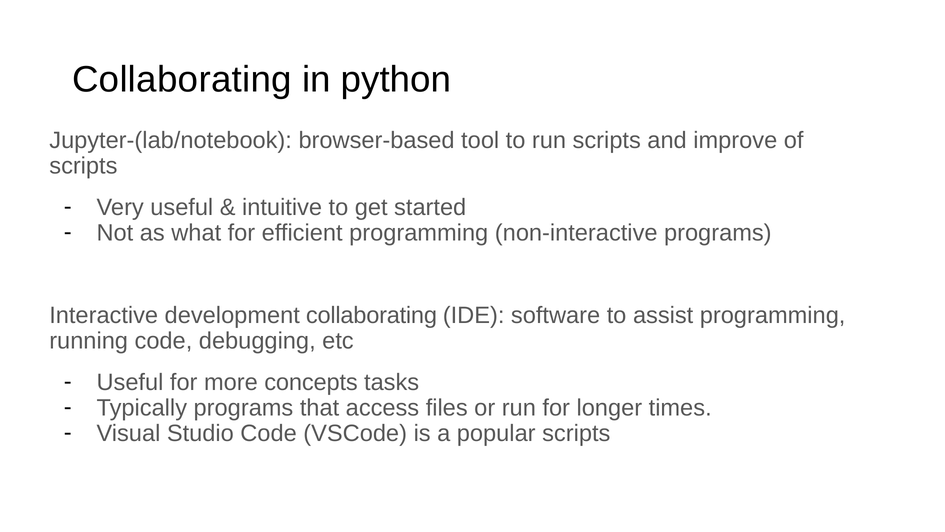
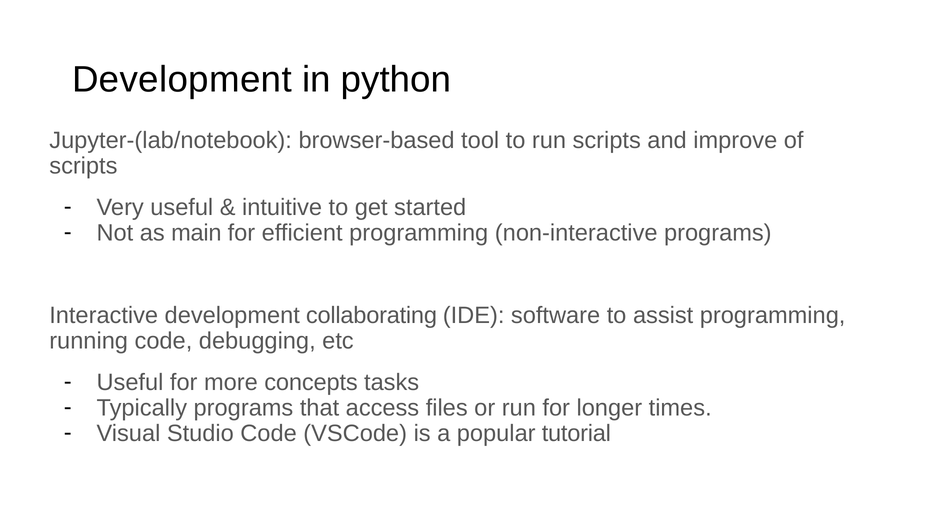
Collaborating: Collaborating -> Development (182, 79)
what: what -> main (196, 233)
popular scripts: scripts -> tutorial (576, 433)
